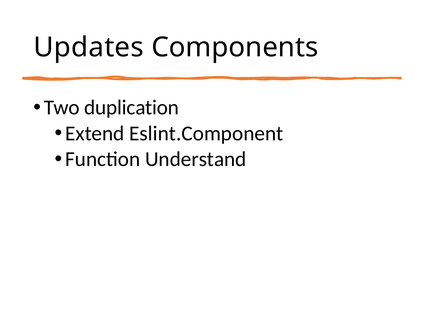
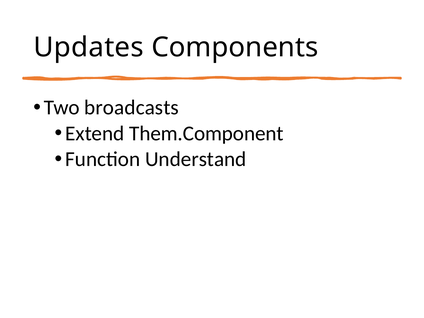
duplication: duplication -> broadcasts (132, 108)
Eslint.Component: Eslint.Component -> Them.Component (206, 133)
